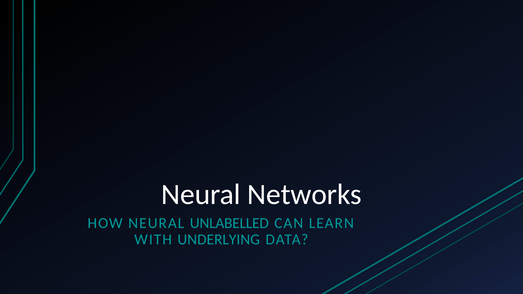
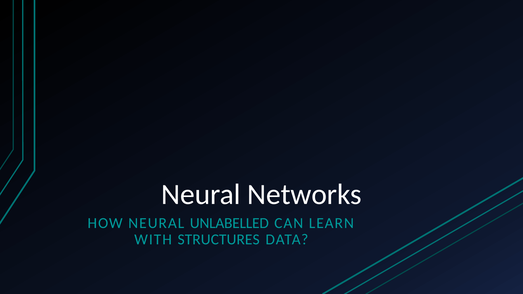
UNDERLYING: UNDERLYING -> STRUCTURES (219, 240)
